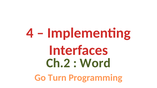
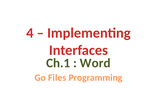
Ch.2: Ch.2 -> Ch.1 (58, 63)
Turn: Turn -> Files (57, 78)
